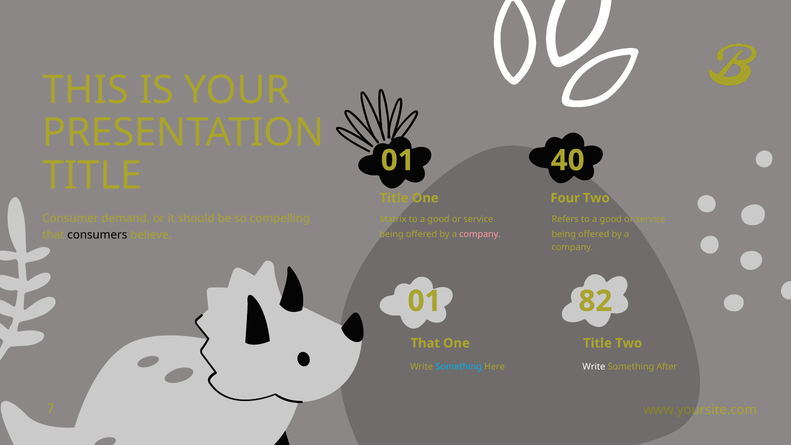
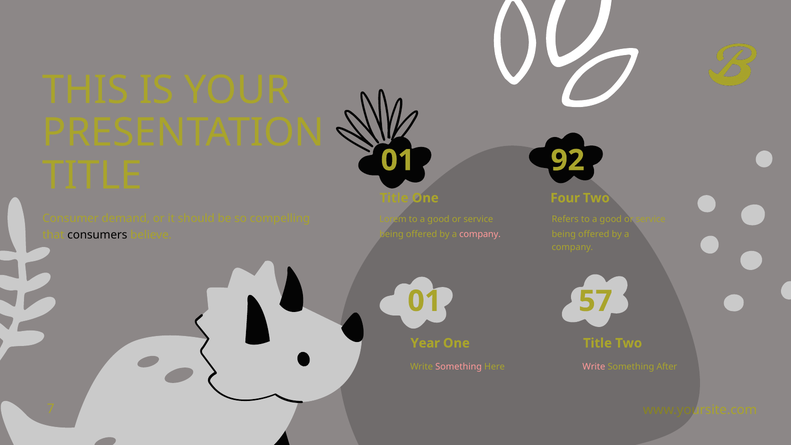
40: 40 -> 92 (568, 160)
Matrix: Matrix -> Lorem (393, 219)
82: 82 -> 57 (595, 301)
That: That -> Year (425, 343)
Something colour: light blue -> pink (459, 367)
Write colour: white -> pink (594, 367)
